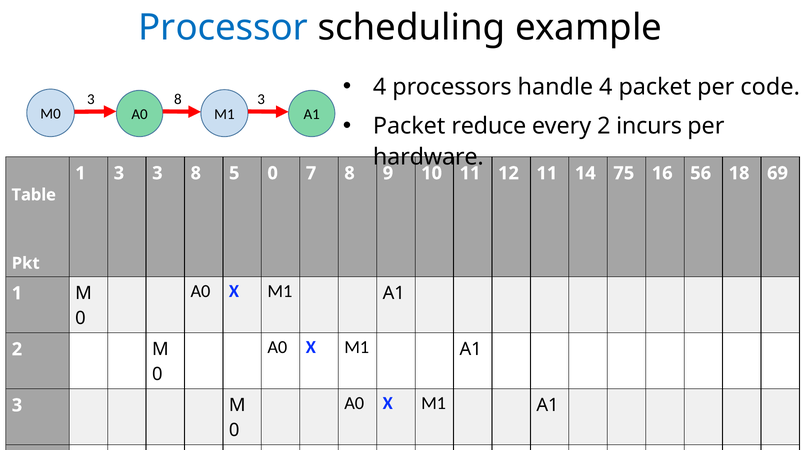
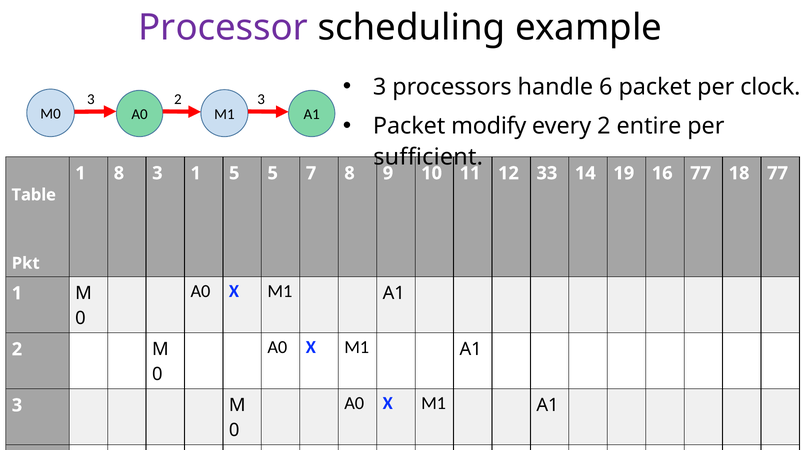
Processor colour: blue -> purple (223, 28)
4: 4 -> 3 (380, 87)
handle 4: 4 -> 6 (606, 87)
code: code -> clock (770, 87)
8: 8 -> 2 (178, 100)
reduce: reduce -> modify (489, 126)
incurs: incurs -> entire (649, 126)
hardware: hardware -> sufficient (428, 157)
1 3: 3 -> 8 (119, 173)
8: 8 -> 1 (196, 173)
5 0: 0 -> 5 (273, 173)
12 11: 11 -> 33 (547, 173)
75: 75 -> 19 (624, 173)
16 56: 56 -> 77 (701, 173)
18 69: 69 -> 77 (778, 173)
